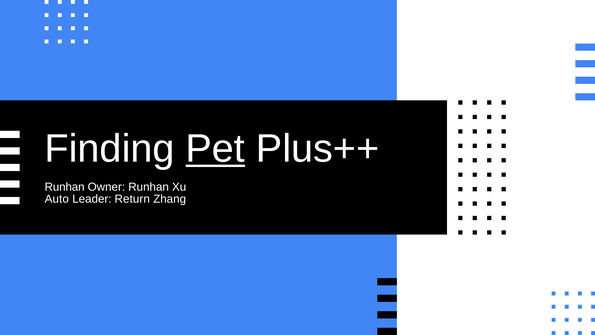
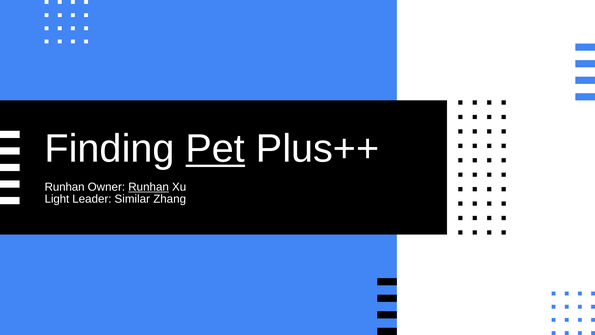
Runhan underline: none -> present (149, 187)
Auto: Auto -> Light (57, 199)
Return: Return -> Similar (132, 199)
